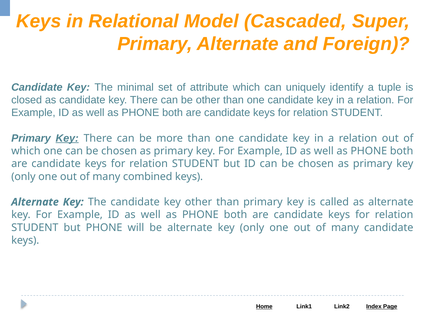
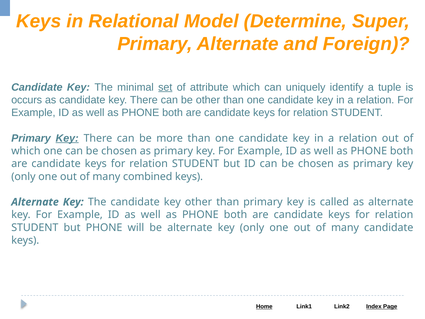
Cascaded: Cascaded -> Determine (295, 21)
set underline: none -> present (165, 87)
closed: closed -> occurs (27, 100)
